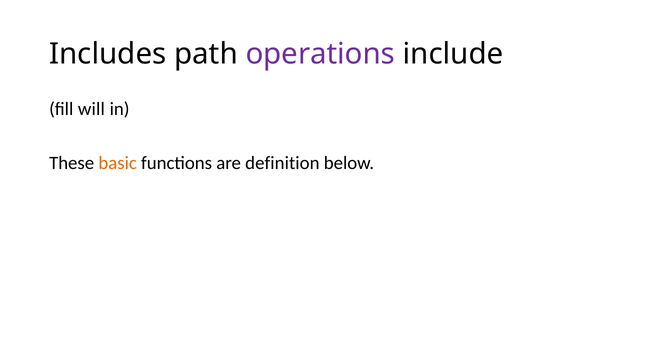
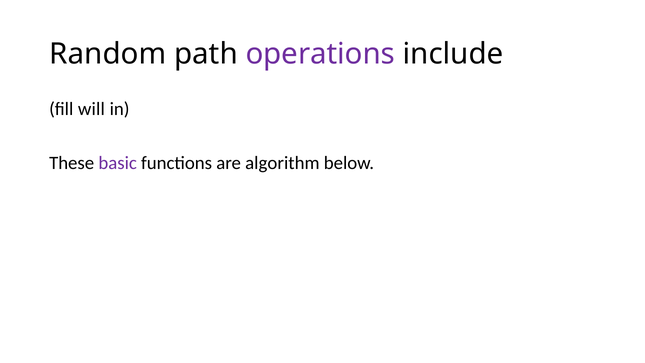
Includes: Includes -> Random (108, 54)
basic colour: orange -> purple (118, 163)
definition: definition -> algorithm (282, 163)
